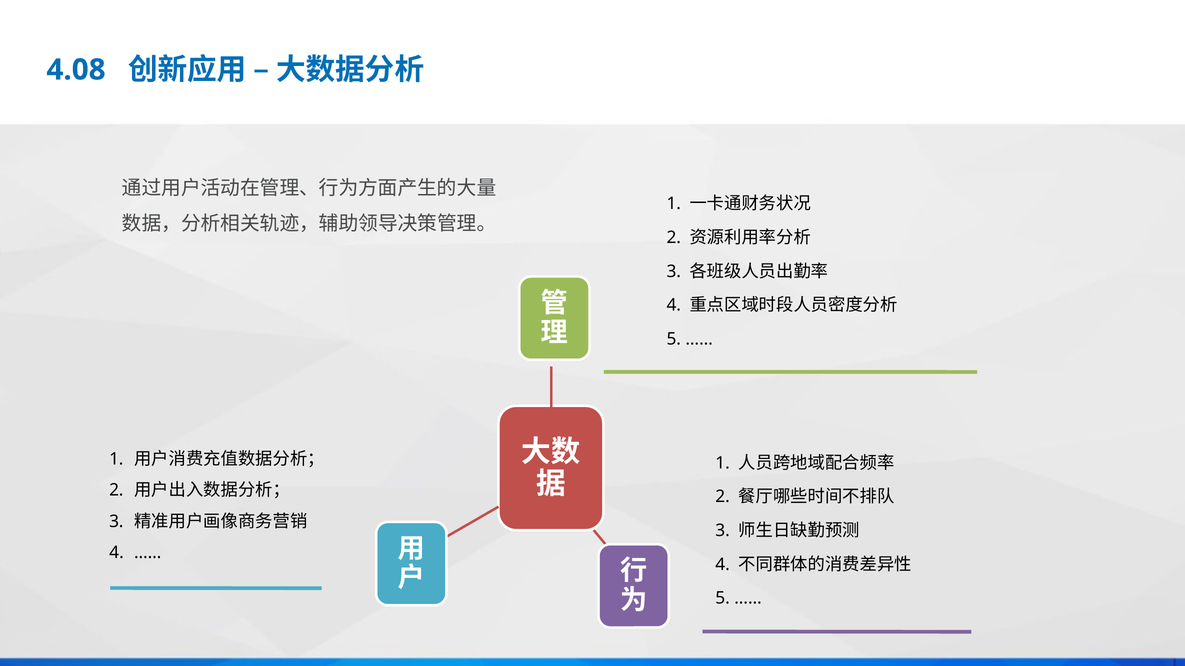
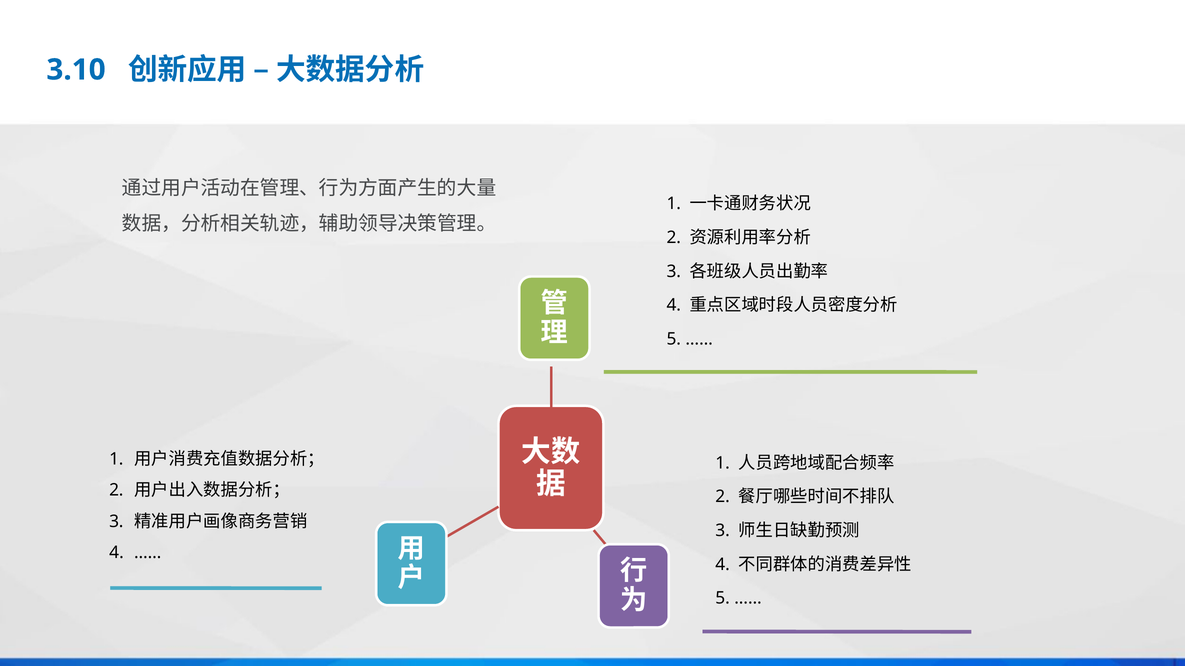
4.08: 4.08 -> 3.10 (76, 70)
